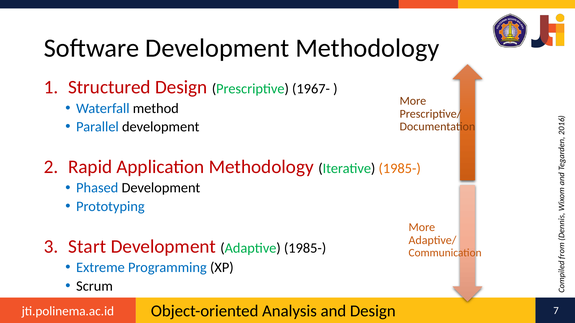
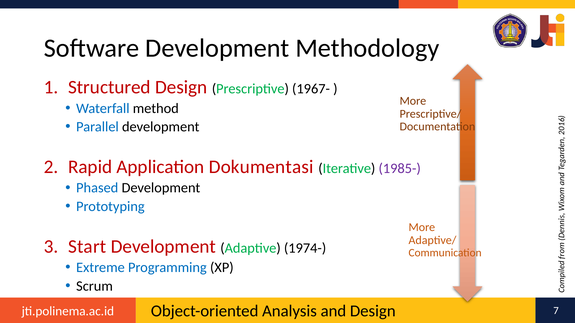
Application Methodology: Methodology -> Dokumentasi (261, 167)
1985- colour: orange -> purple (400, 169)
Adaptive 1985-: 1985- -> 1974- (305, 248)
